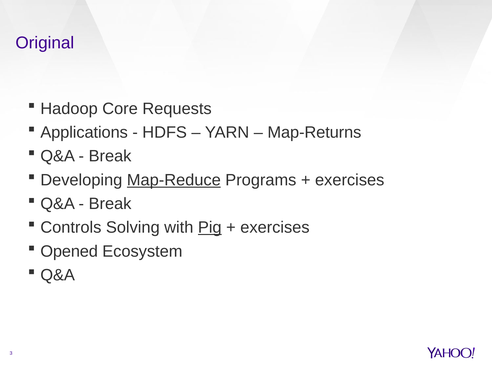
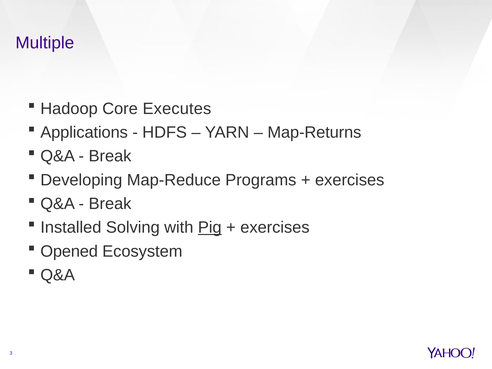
Original: Original -> Multiple (45, 43)
Requests: Requests -> Executes (177, 109)
Map-Reduce underline: present -> none (174, 180)
Controls: Controls -> Installed (71, 228)
